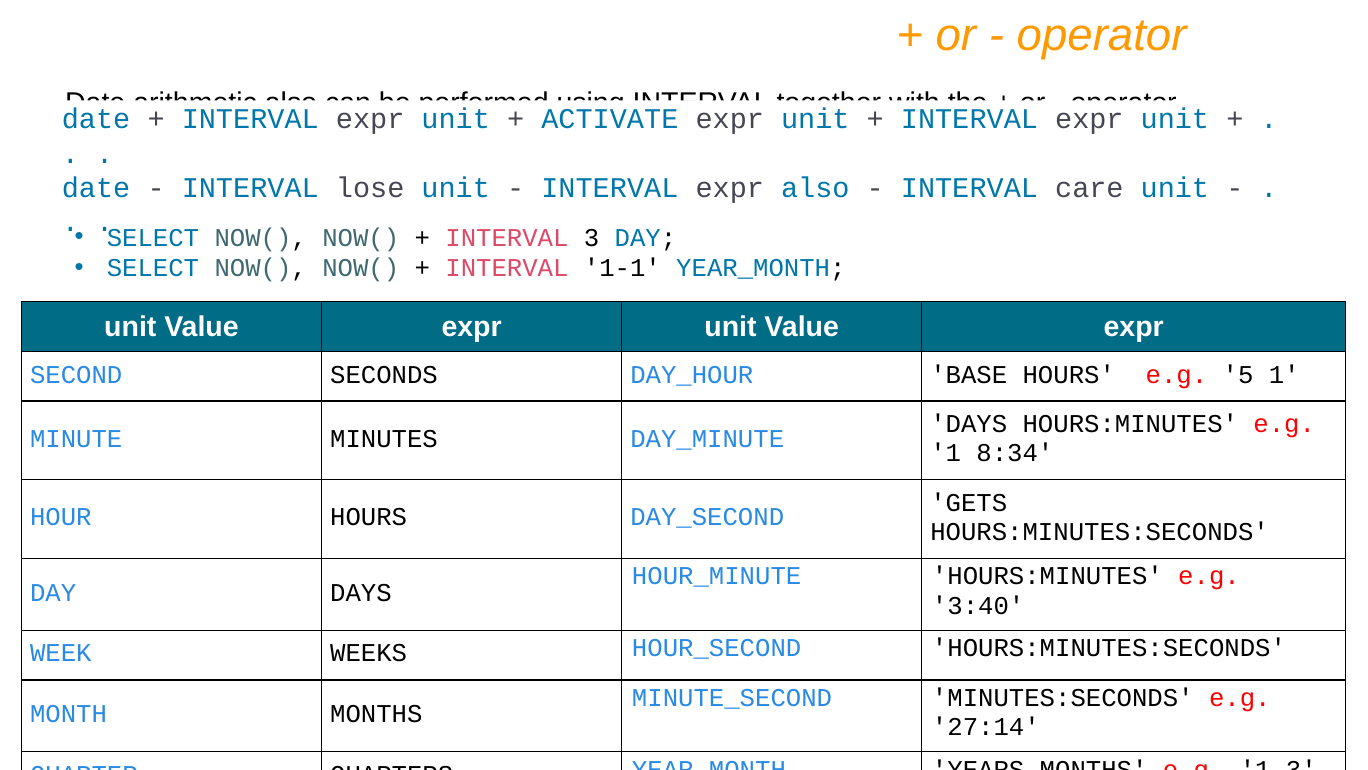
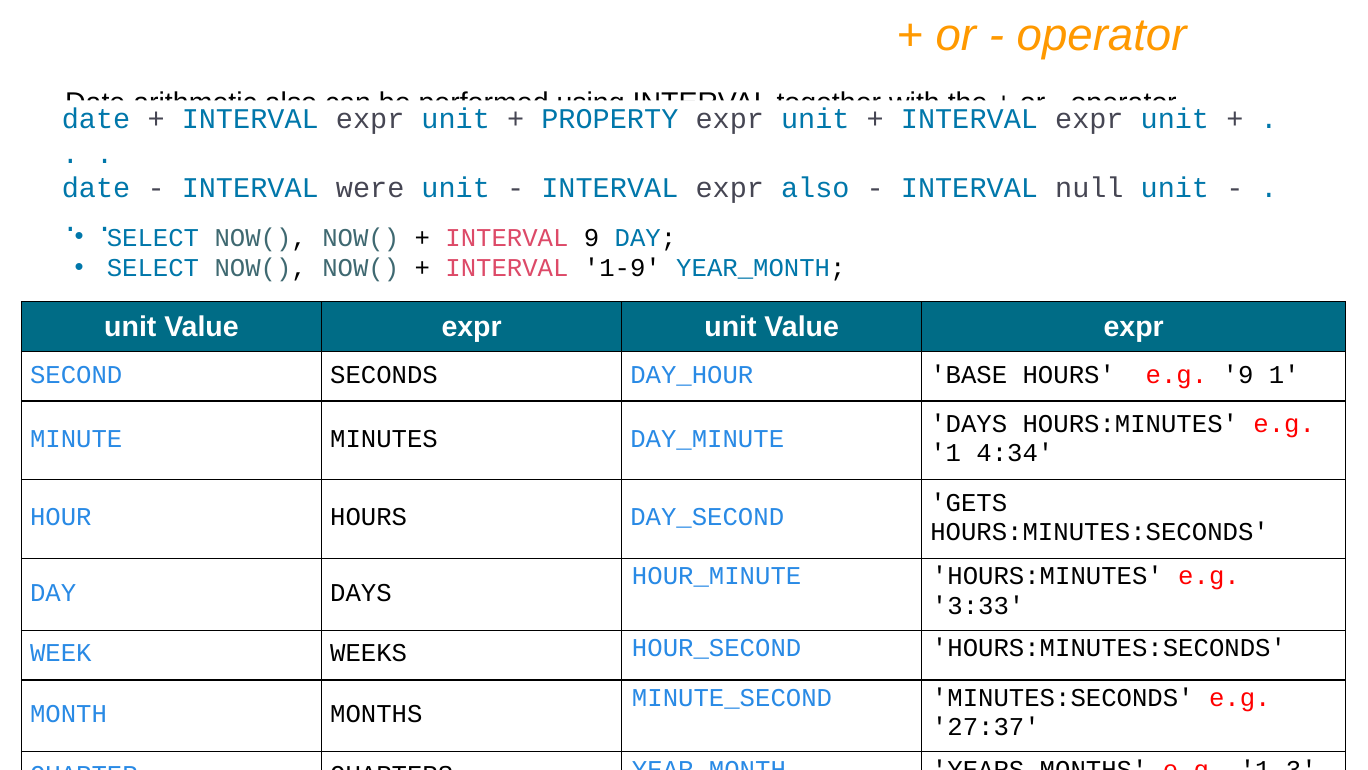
ACTIVATE: ACTIVATE -> PROPERTY (610, 119)
lose: lose -> were (370, 188)
care: care -> null (1089, 188)
INTERVAL 3: 3 -> 9 (592, 237)
1-1: 1-1 -> 1-9 (622, 268)
e.g 5: 5 -> 9 (1238, 374)
8:34: 8:34 -> 4:34 (1015, 453)
3:40: 3:40 -> 3:33 (978, 605)
27:14: 27:14 -> 27:37 (986, 727)
